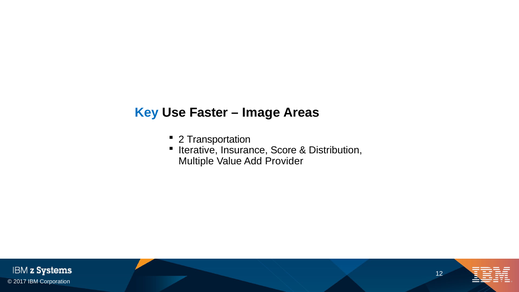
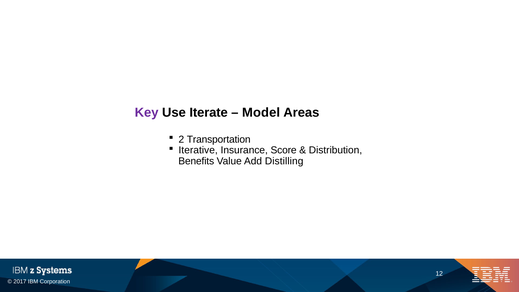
Key colour: blue -> purple (147, 113)
Faster: Faster -> Iterate (209, 113)
Image: Image -> Model (261, 113)
Multiple: Multiple -> Benefits (196, 161)
Provider: Provider -> Distilling (284, 161)
